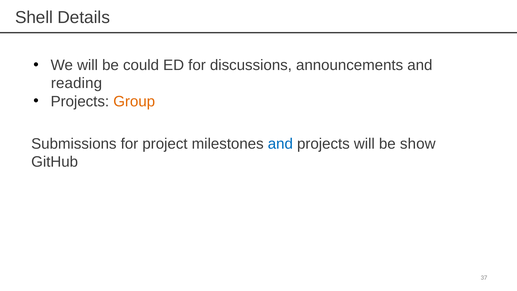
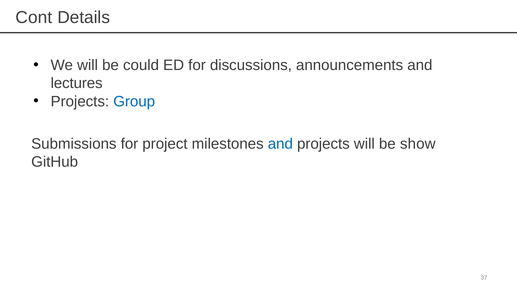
Shell: Shell -> Cont (34, 17)
reading: reading -> lectures (77, 83)
Group colour: orange -> blue (134, 101)
